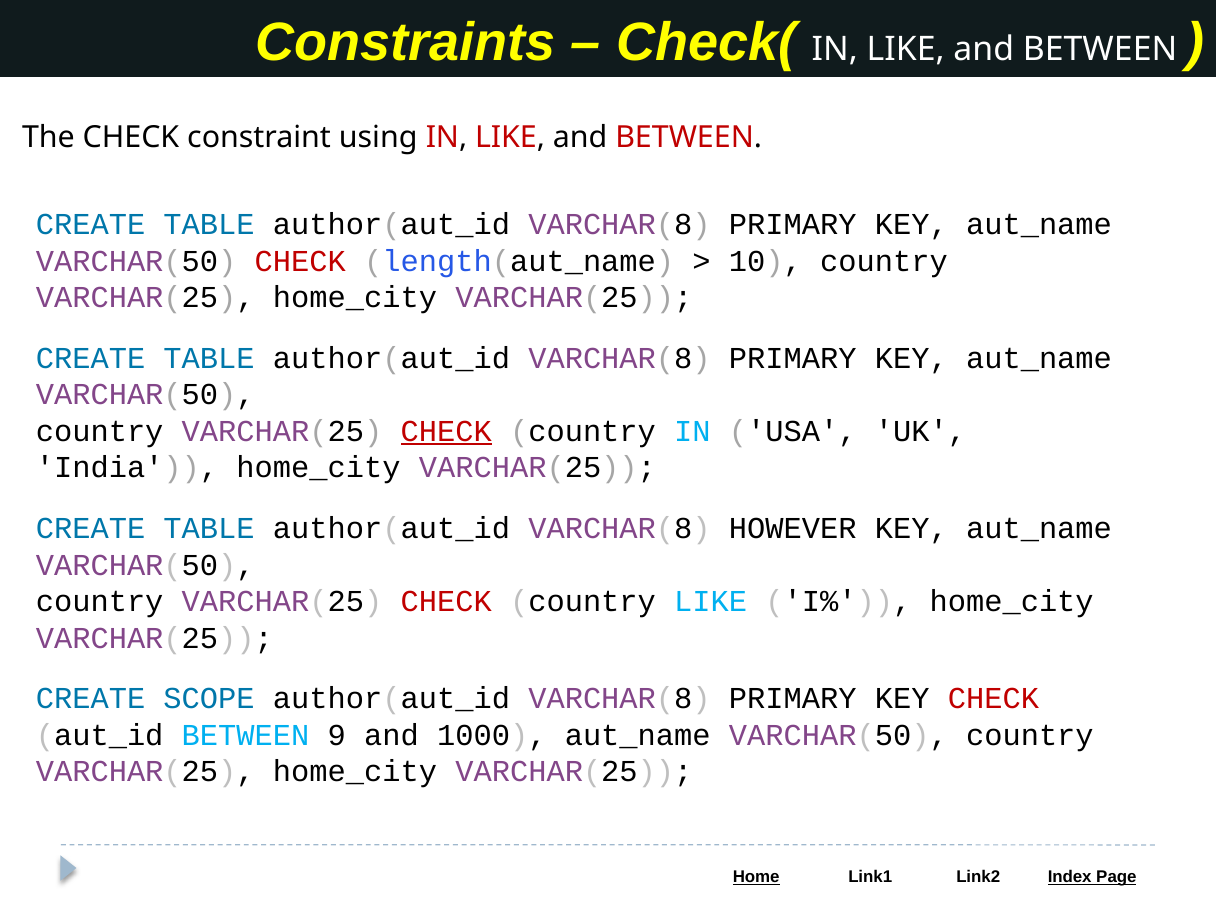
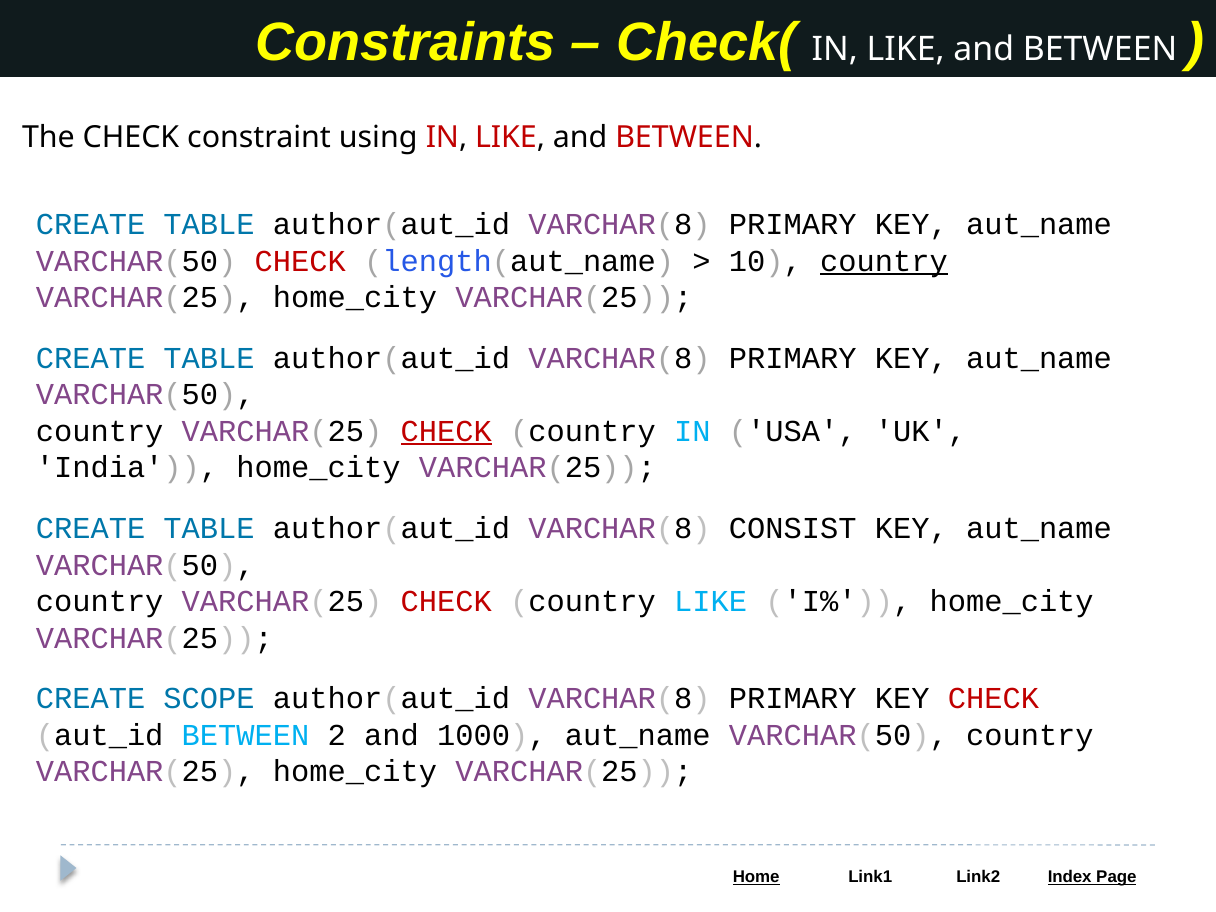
country underline: none -> present (884, 261)
HOWEVER: HOWEVER -> CONSIST (793, 529)
9: 9 -> 2 (337, 735)
